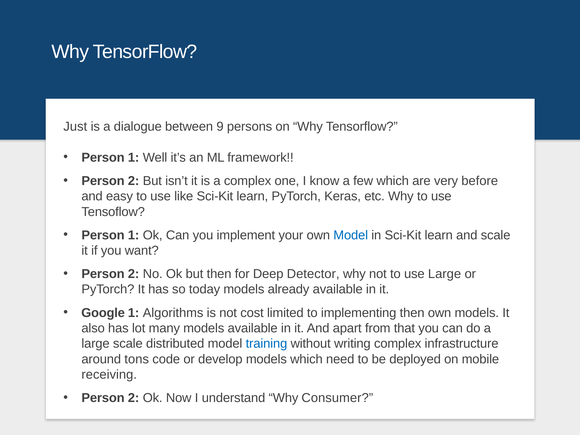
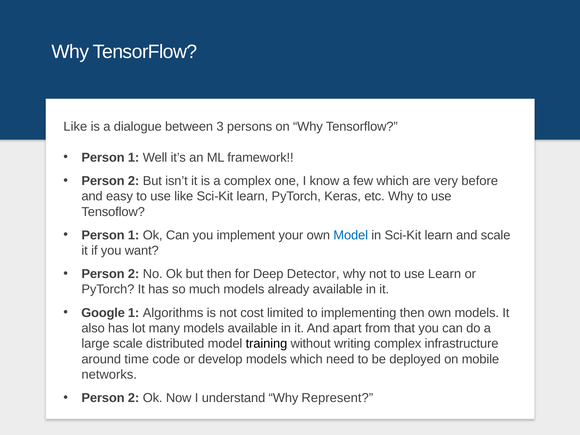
Just: Just -> Like (75, 127)
9: 9 -> 3 (220, 127)
use Large: Large -> Learn (445, 274)
today: today -> much (205, 289)
training colour: blue -> black (266, 344)
tons: tons -> time (137, 359)
receiving: receiving -> networks (109, 375)
Consumer: Consumer -> Represent (337, 398)
